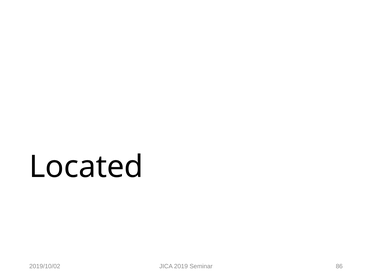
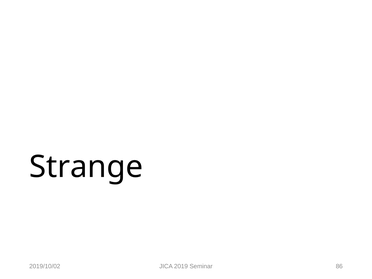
Located: Located -> Strange (86, 167)
